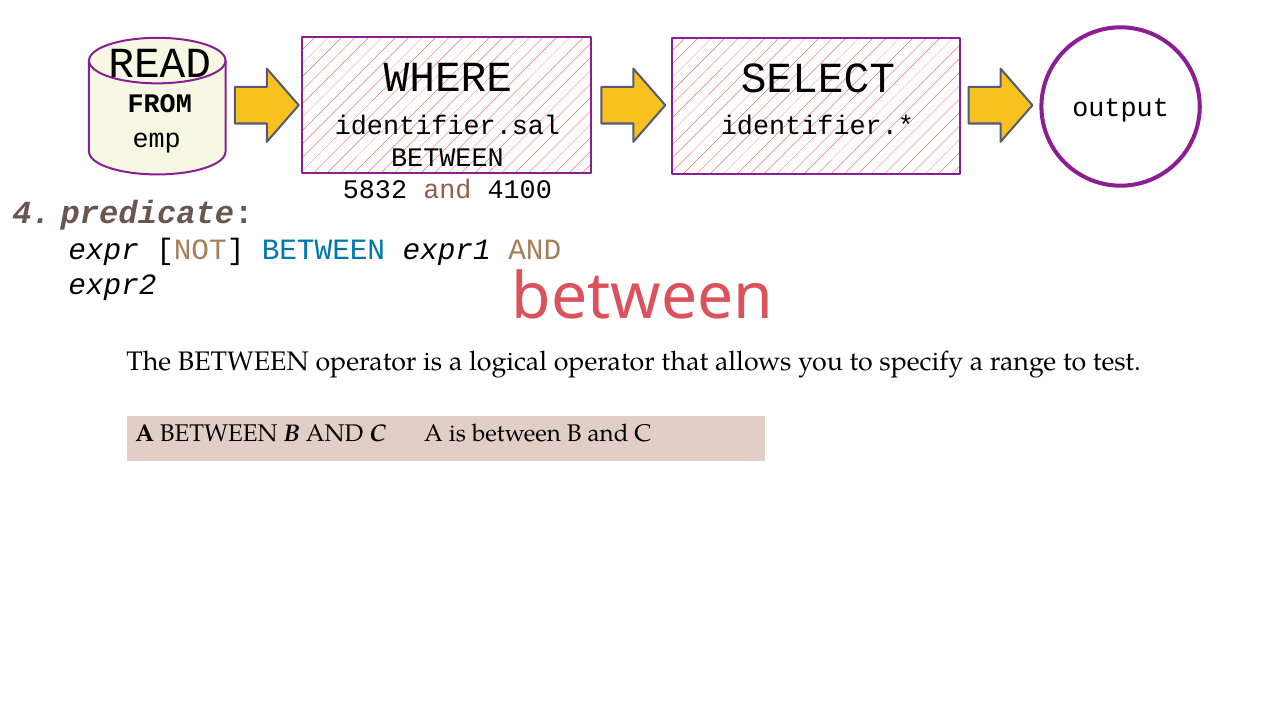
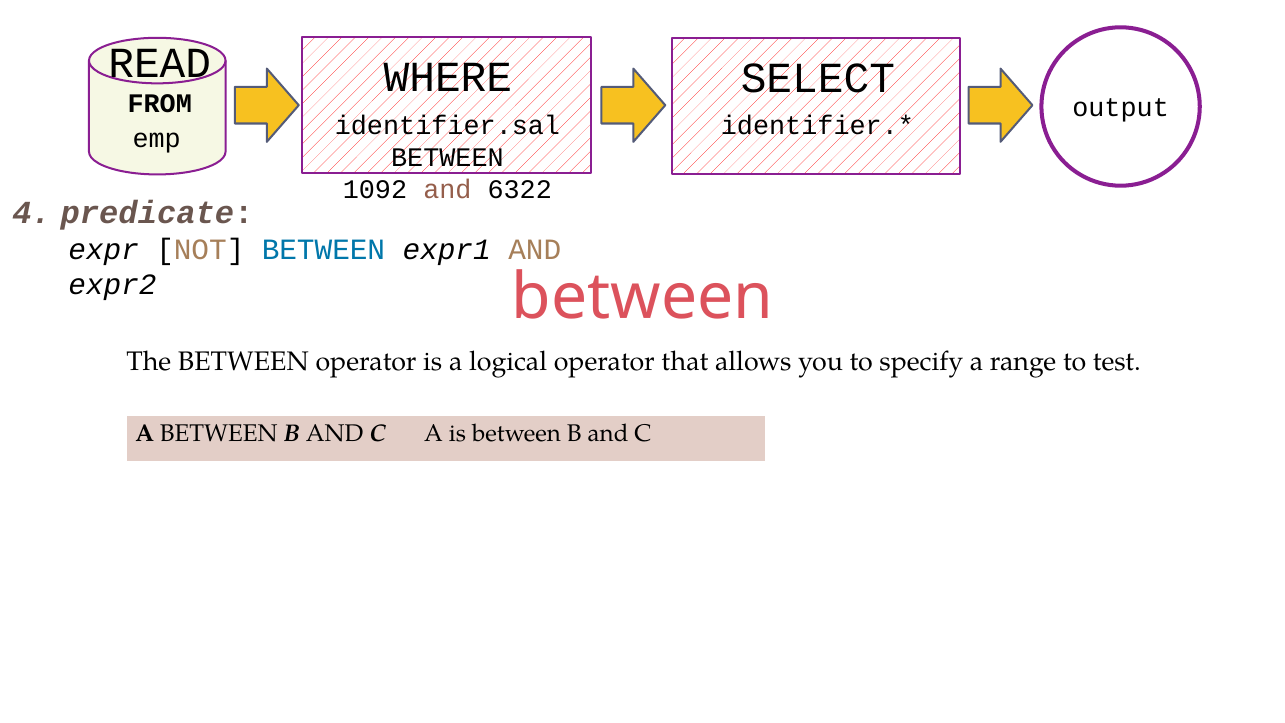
5832: 5832 -> 1092 (375, 189)
4100: 4100 -> 6322 (520, 189)
